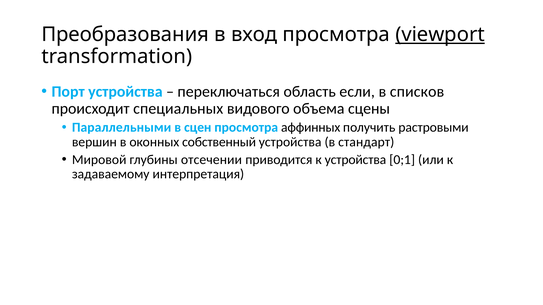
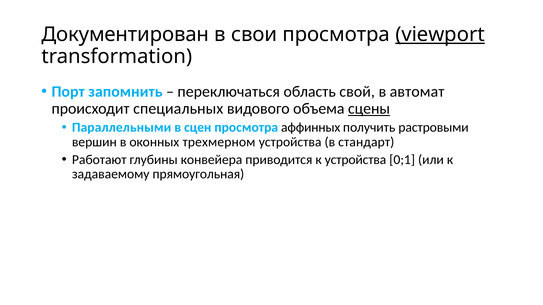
Преобразования: Преобразования -> Документирован (125, 35)
вход: вход -> свои (254, 35)
Порт устройства: устройства -> запомнить (125, 92)
если: если -> свой (357, 92)
списков: списков -> автомат (417, 92)
сцены underline: none -> present (369, 109)
собственный: собственный -> трехмерном (219, 142)
Мировой: Мировой -> Работают (99, 160)
отсечении: отсечении -> конвейера (212, 160)
интерпретация: интерпретация -> прямоугольная (198, 174)
